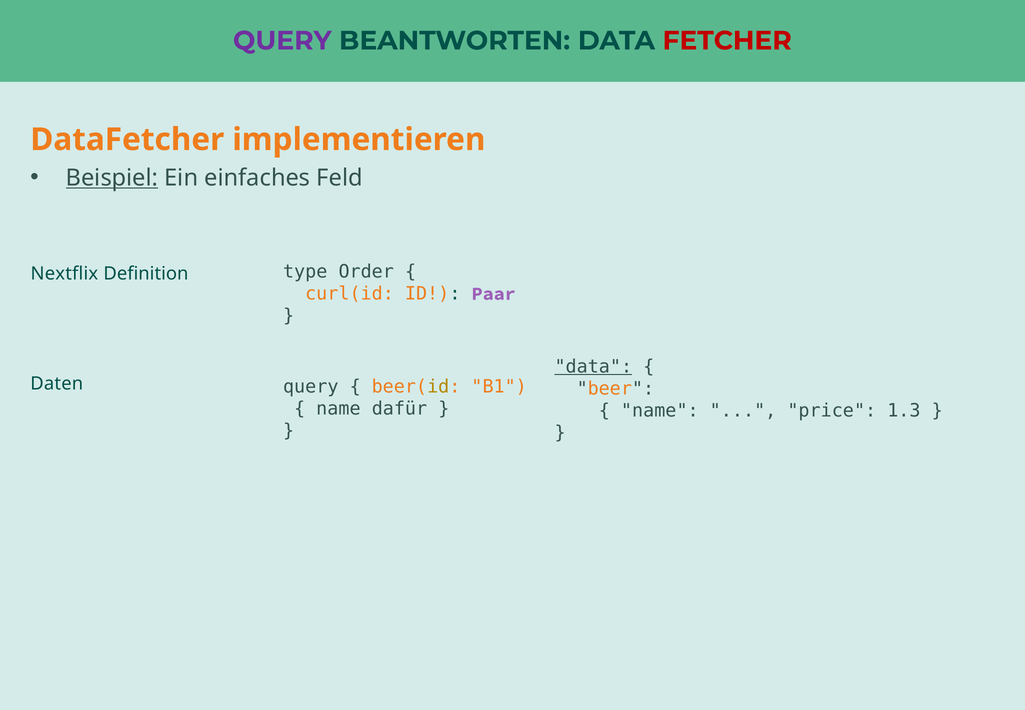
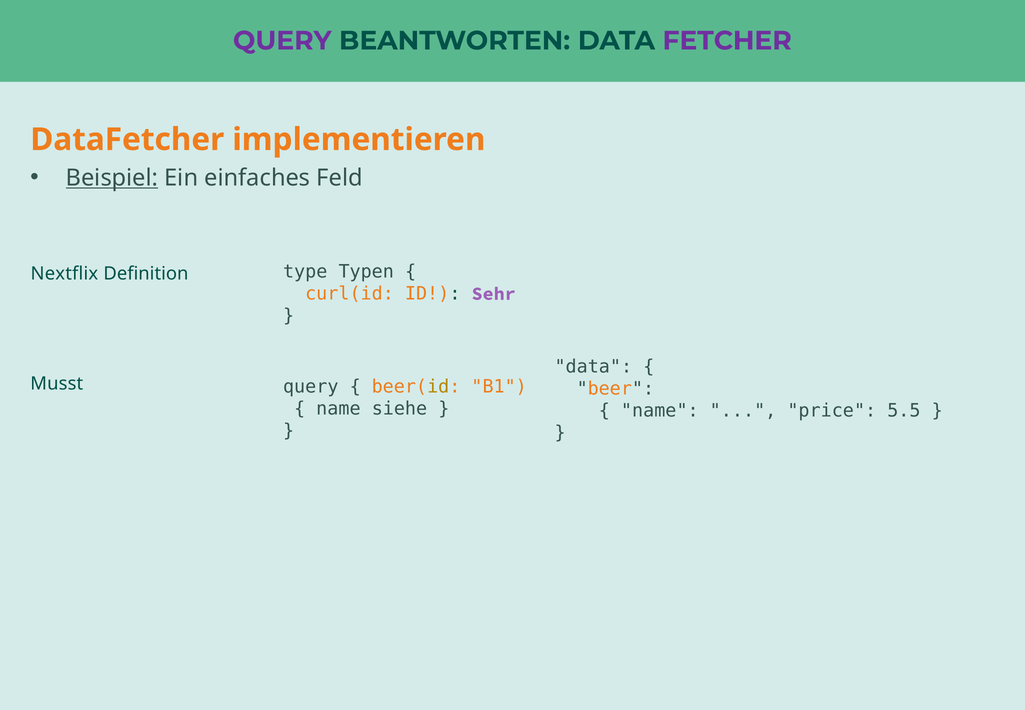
FETCHER colour: red -> purple (727, 41)
Order: Order -> Typen (366, 271)
Paar: Paar -> Sehr (494, 294)
data underline: present -> none (593, 366)
Daten: Daten -> Musst (57, 383)
dafür: dafür -> siehe (399, 409)
1.3: 1.3 -> 5.5 (904, 410)
